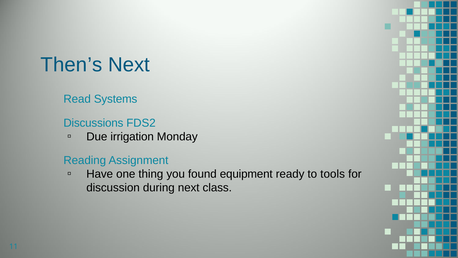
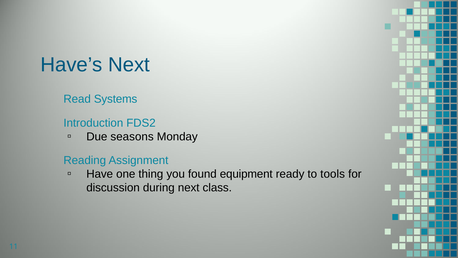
Then’s: Then’s -> Have’s (71, 65)
Discussions: Discussions -> Introduction (93, 123)
irrigation: irrigation -> seasons (132, 136)
